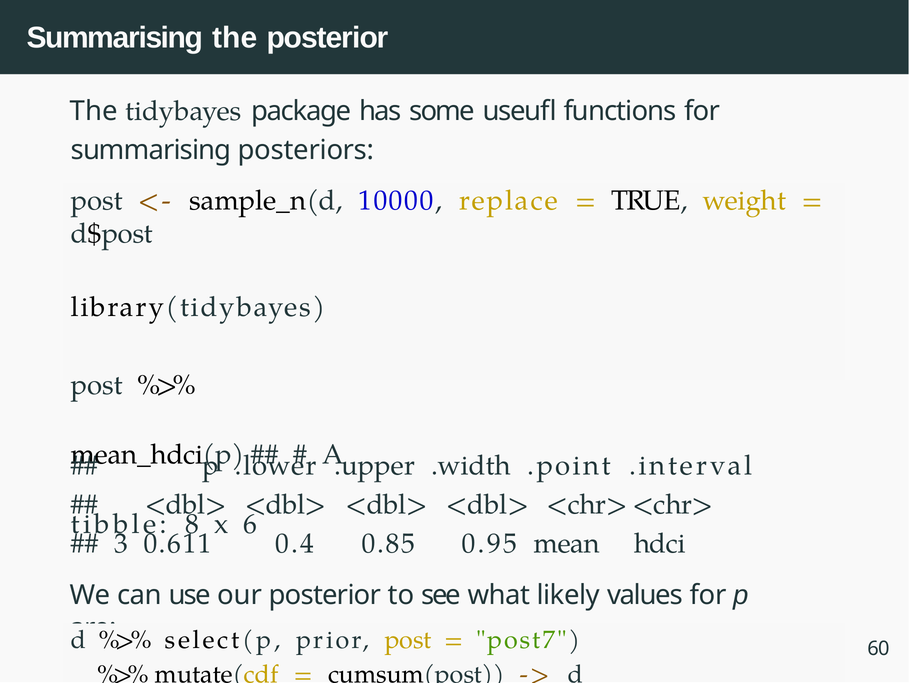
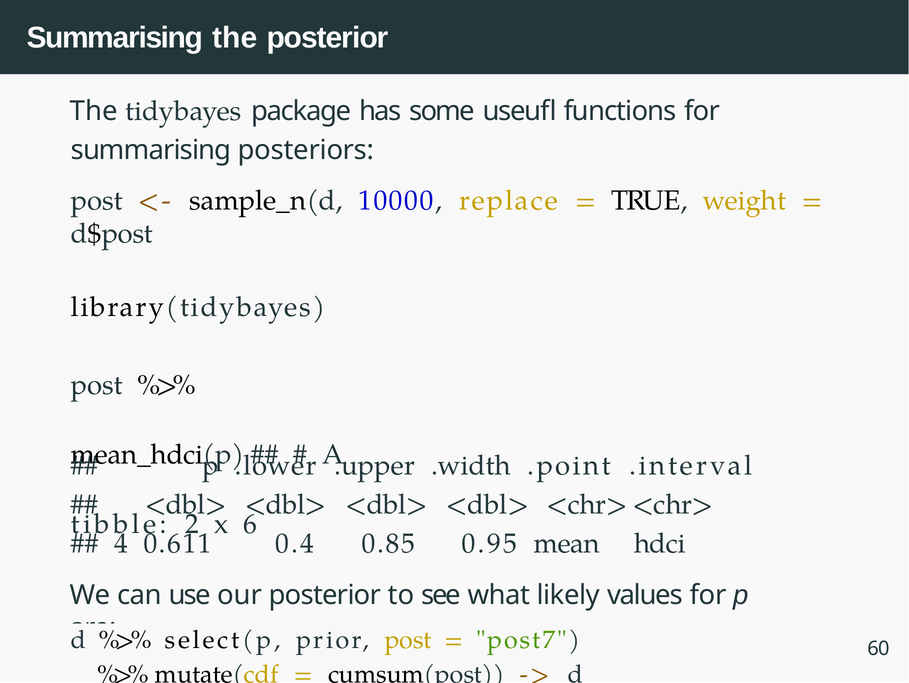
8: 8 -> 2 (192, 523)
3: 3 -> 4 (121, 543)
